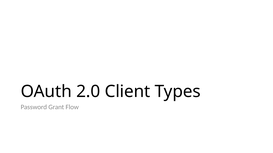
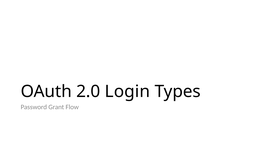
Client: Client -> Login (127, 92)
